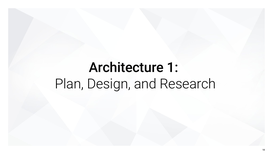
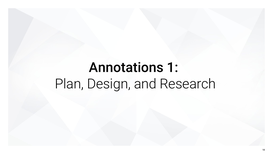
Architecture: Architecture -> Annotations (126, 67)
